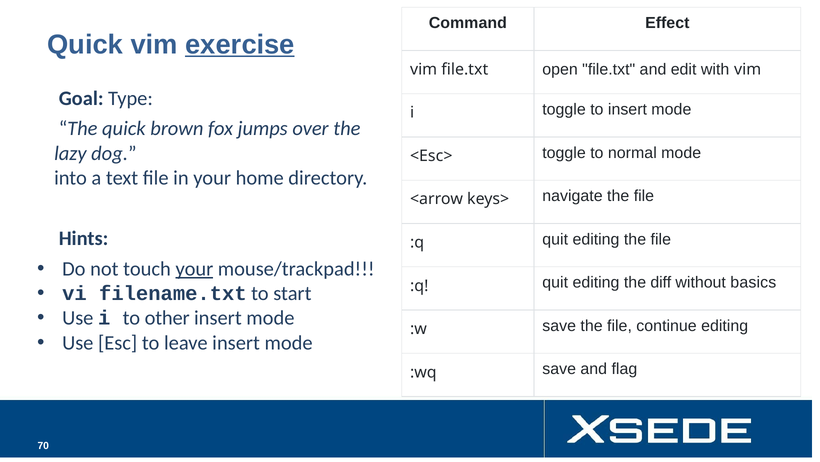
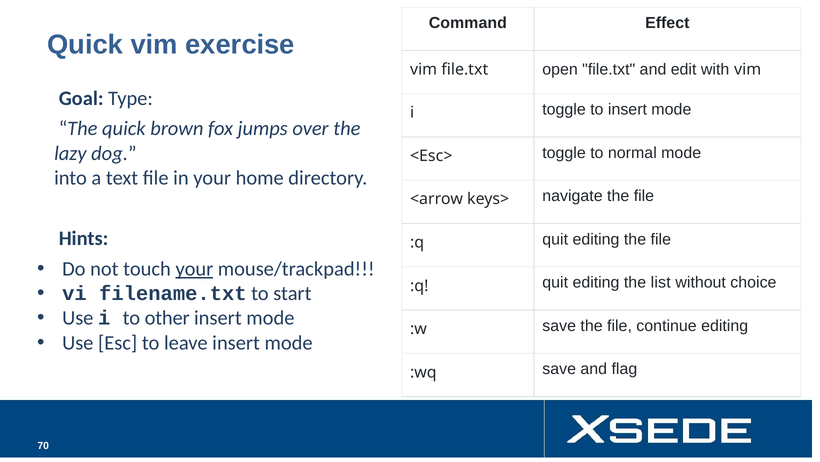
exercise underline: present -> none (240, 44)
diff: diff -> list (661, 282)
basics: basics -> choice (753, 282)
